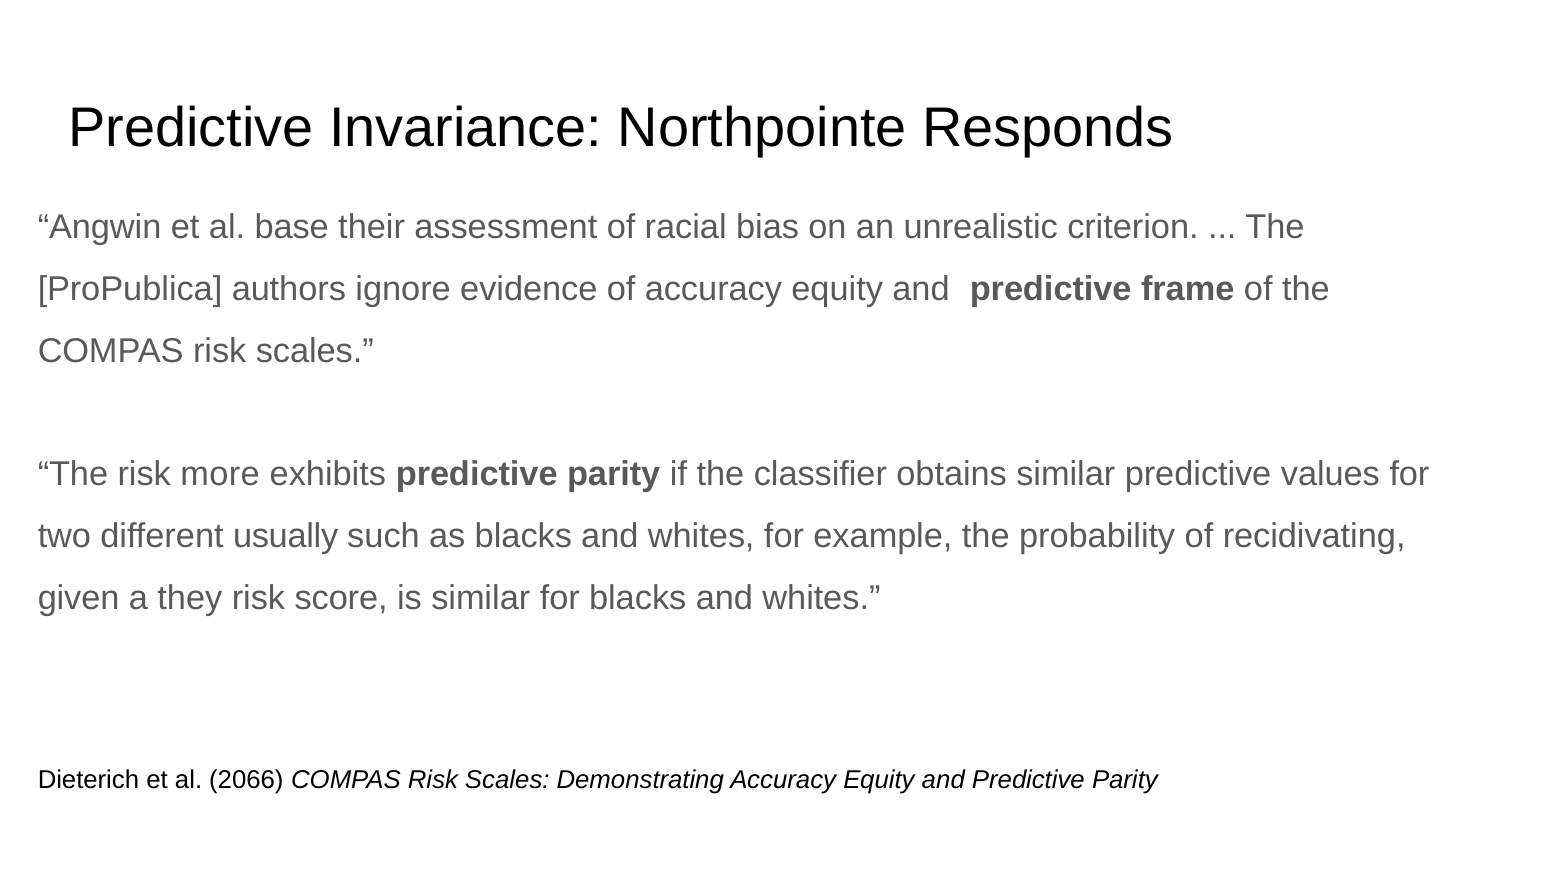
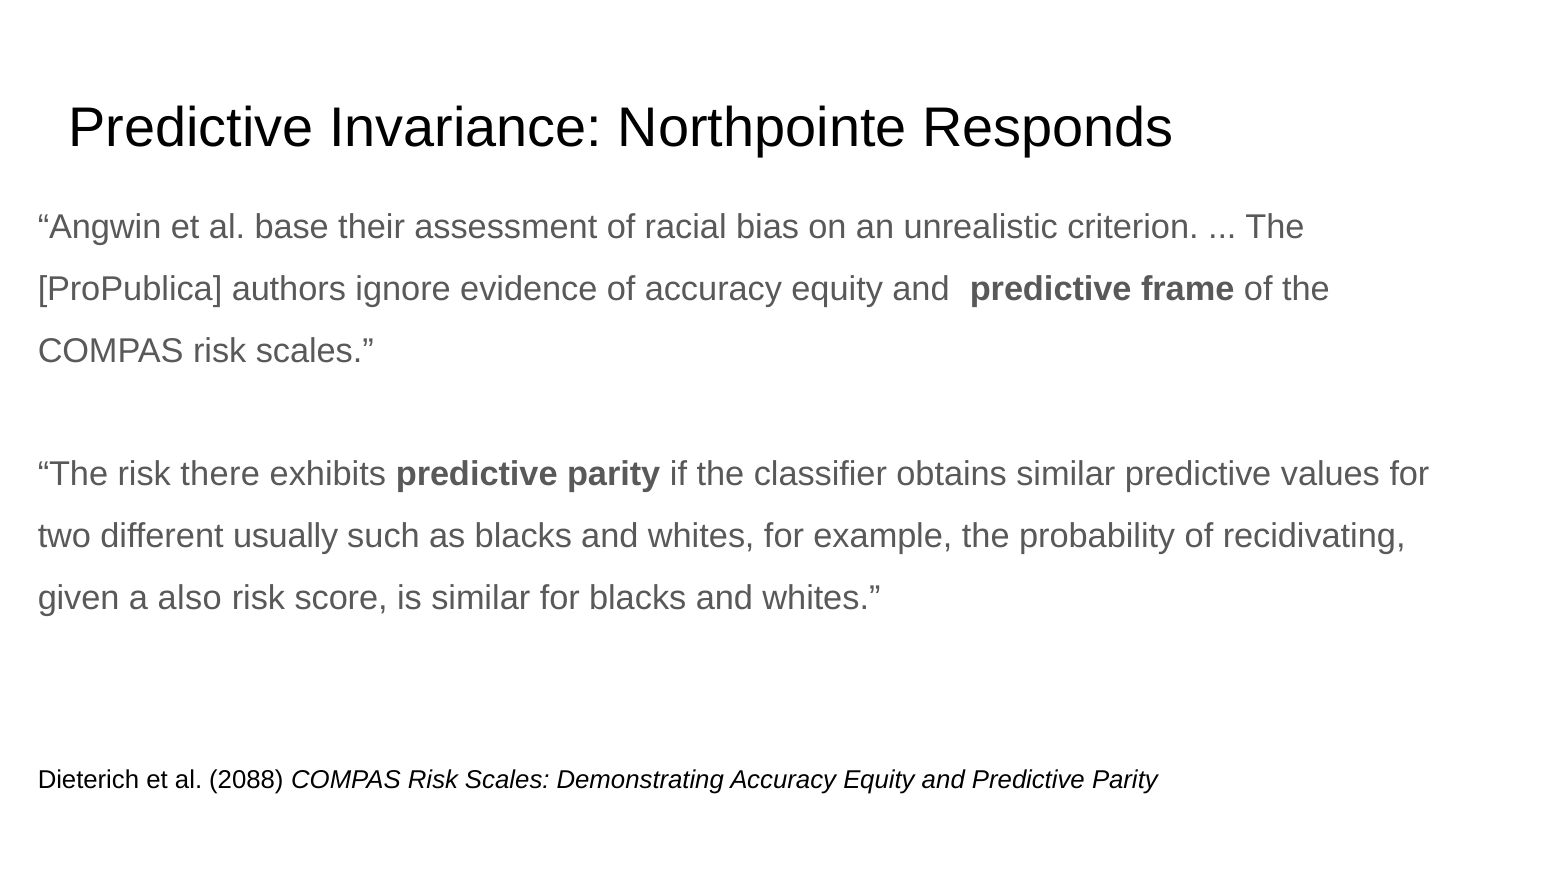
more: more -> there (220, 475)
they: they -> also (190, 598)
2066: 2066 -> 2088 (246, 780)
